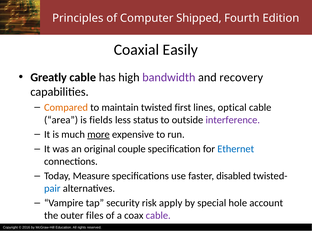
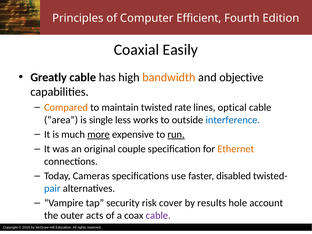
Shipped: Shipped -> Efficient (199, 18)
bandwidth colour: purple -> orange (169, 77)
recovery: recovery -> objective (241, 77)
first: first -> rate (183, 107)
fields: fields -> single (101, 120)
status: status -> works (146, 120)
interference colour: purple -> blue (233, 120)
run underline: none -> present (176, 134)
Ethernet colour: blue -> orange (236, 149)
Measure: Measure -> Cameras (91, 176)
apply: apply -> cover (171, 203)
special: special -> results (212, 203)
files: files -> acts (95, 215)
